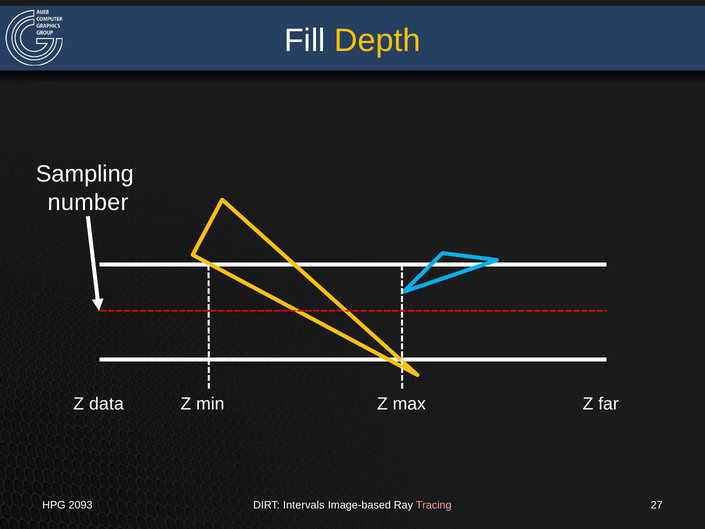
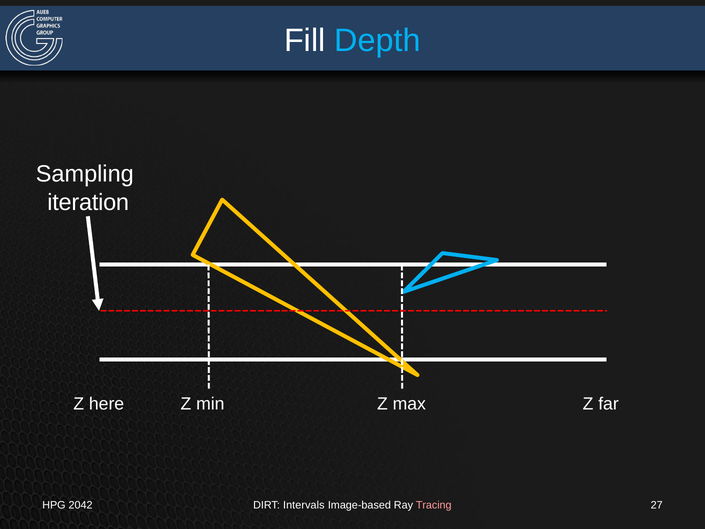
Depth colour: yellow -> light blue (377, 40)
number: number -> iteration (88, 202)
data: data -> here (107, 404)
2093: 2093 -> 2042 (81, 505)
